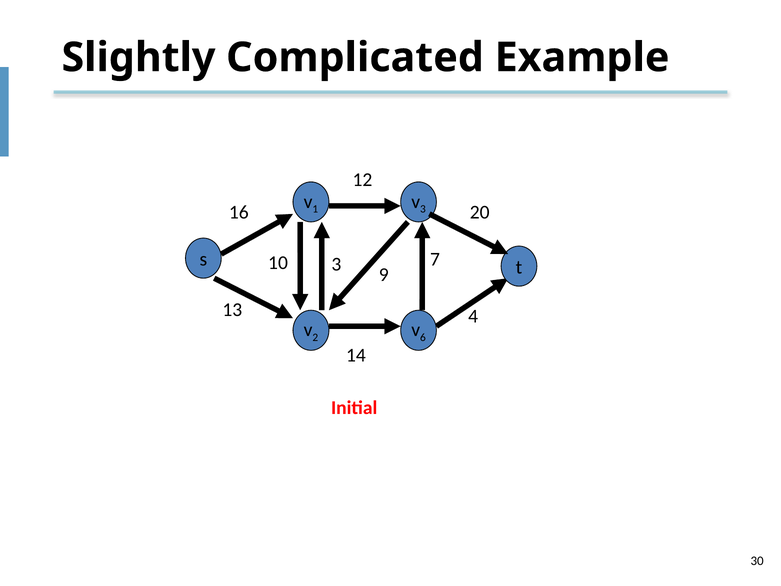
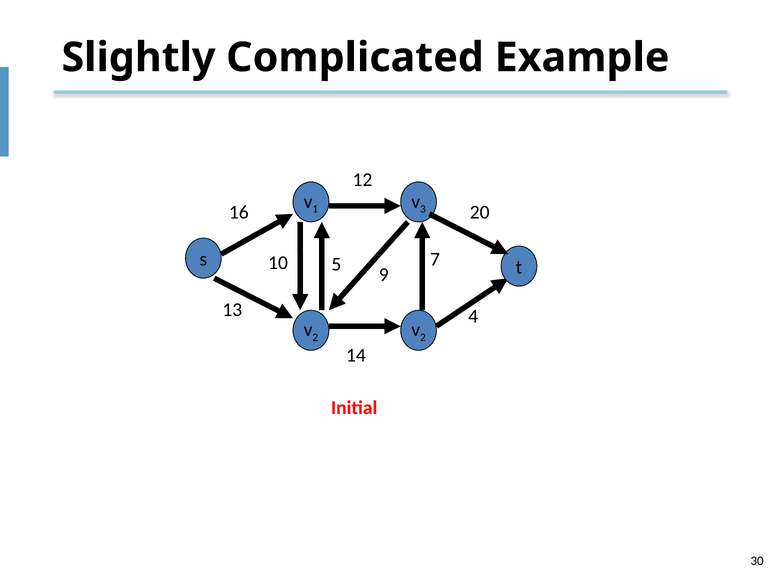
10 3: 3 -> 5 (336, 264)
6: 6 -> 2 (423, 338)
